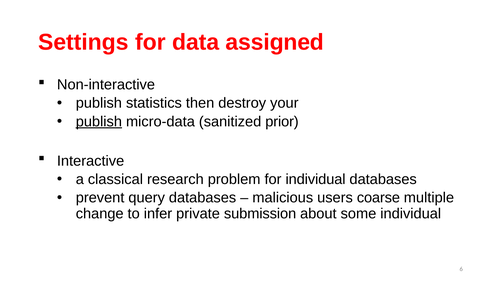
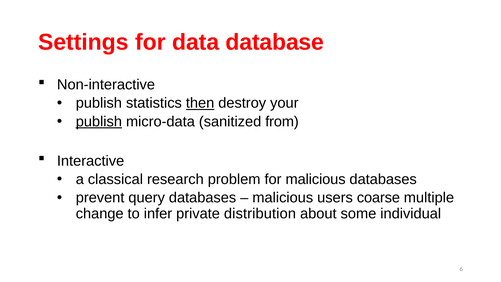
assigned: assigned -> database (275, 42)
then underline: none -> present (200, 103)
prior: prior -> from (282, 121)
for individual: individual -> malicious (316, 179)
submission: submission -> distribution (260, 213)
